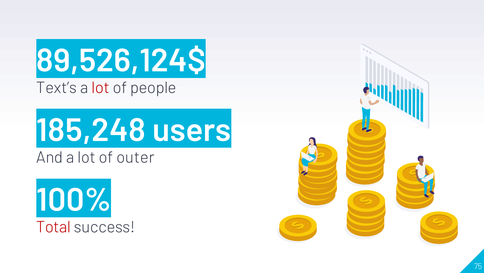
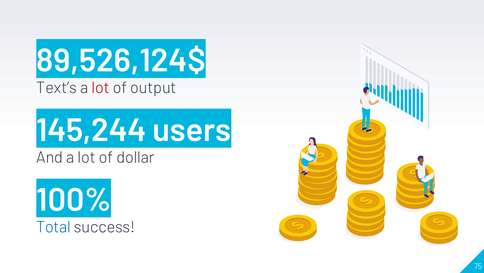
people: people -> output (153, 87)
185,248: 185,248 -> 145,244 (91, 130)
outer: outer -> dollar (136, 157)
Total colour: red -> blue (53, 227)
